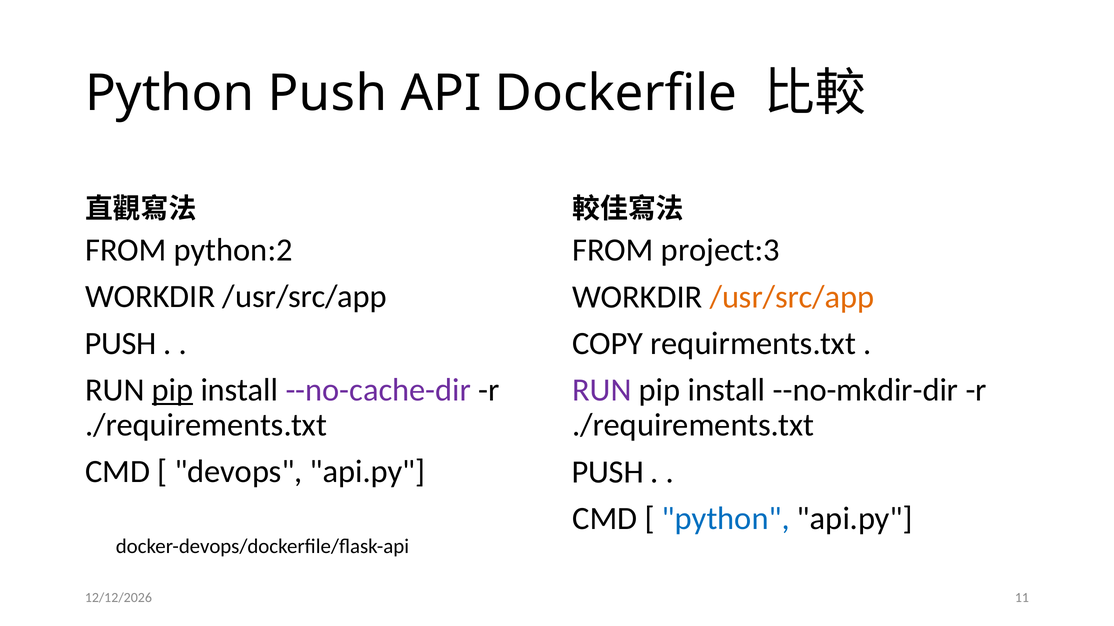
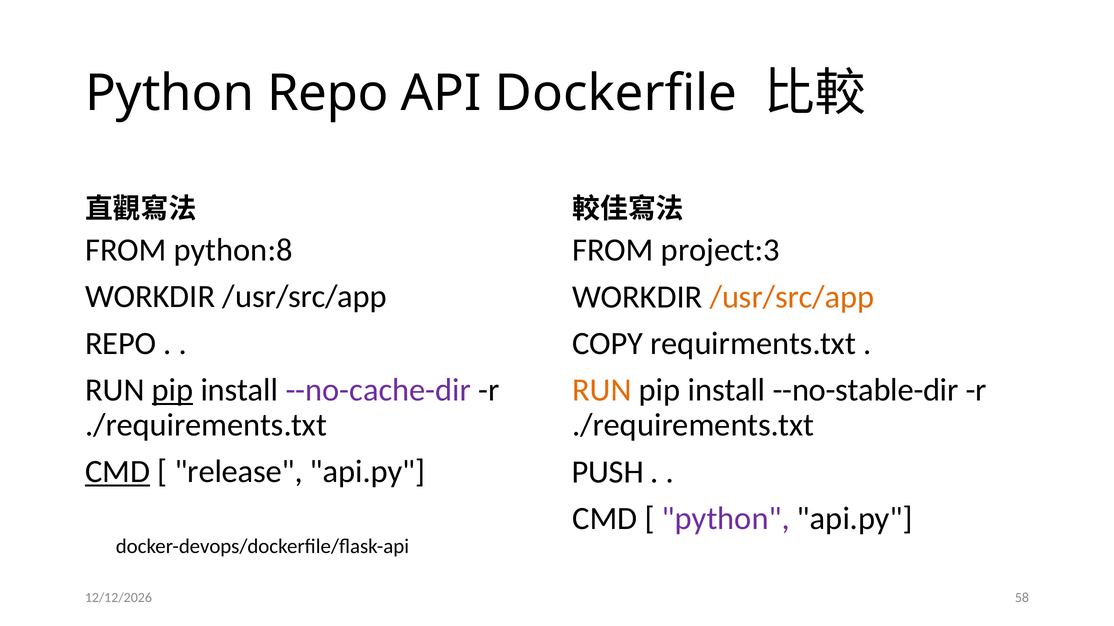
Python Push: Push -> Repo (328, 94)
python:2: python:2 -> python:8 (233, 250)
PUSH: PUSH -> REPO (121, 344)
RUN colour: purple -> orange (602, 391)
--no-mkdir-dir: --no-mkdir-dir -> --no-stable-dir (866, 391)
CMD underline: none -> present (118, 472)
devops: devops -> release (239, 472)
python colour: blue -> purple (726, 519)
11: 11 -> 58 (1022, 598)
